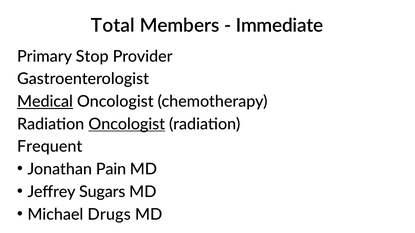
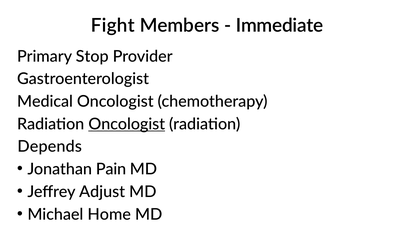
Total: Total -> Fight (113, 26)
Medical underline: present -> none (45, 102)
Frequent: Frequent -> Depends (50, 147)
Sugars: Sugars -> Adjust (102, 192)
Drugs: Drugs -> Home (109, 215)
